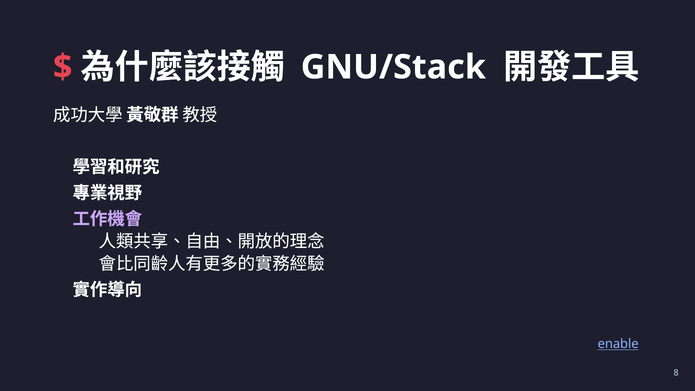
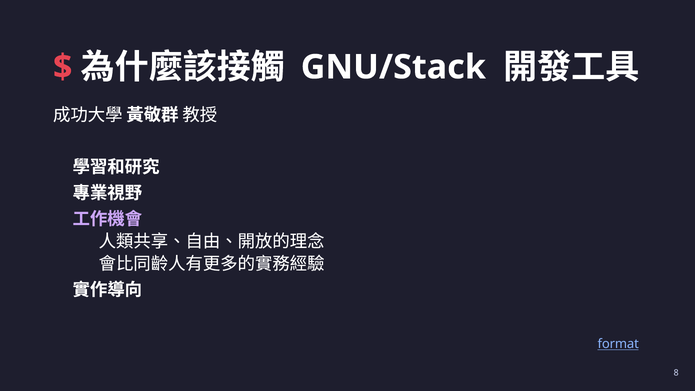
enable: enable -> format (618, 344)
